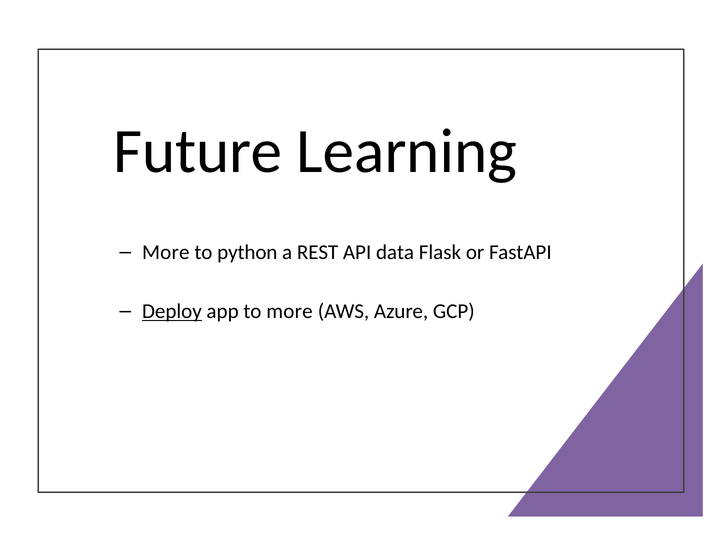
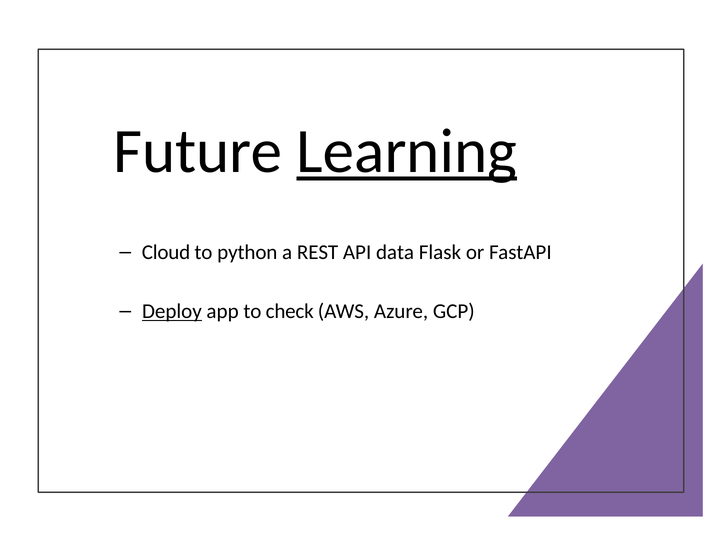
Learning underline: none -> present (407, 151)
More: More -> Cloud (166, 252)
to more: more -> check (290, 311)
